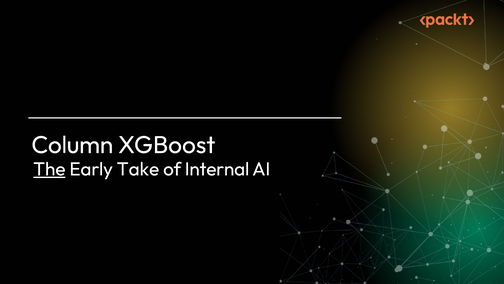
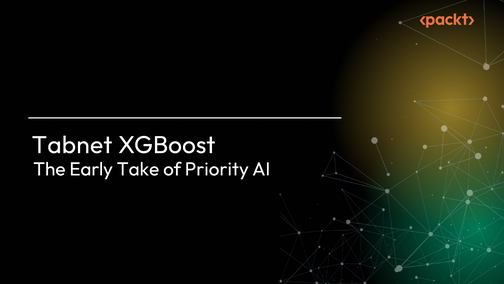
Column: Column -> Tabnet (72, 145)
The underline: present -> none (49, 169)
Internal: Internal -> Priority (217, 169)
